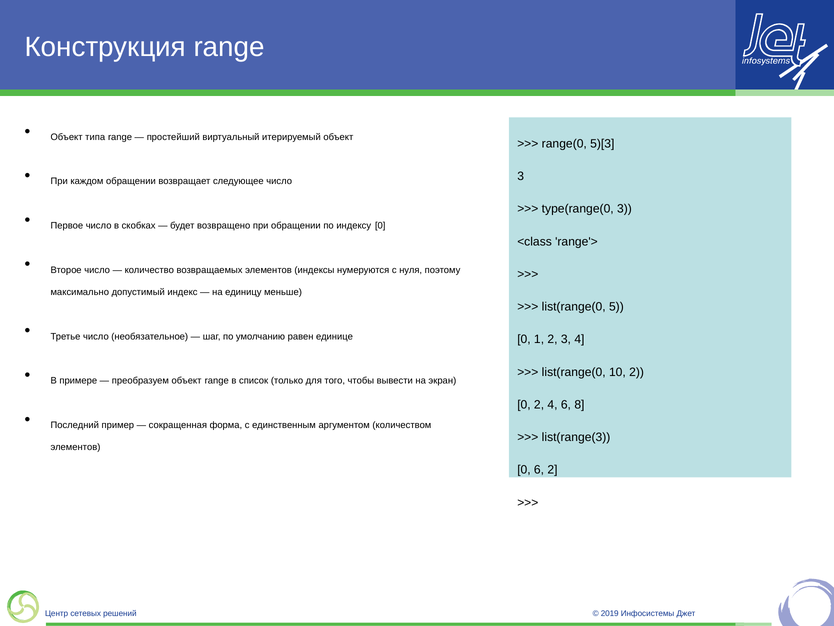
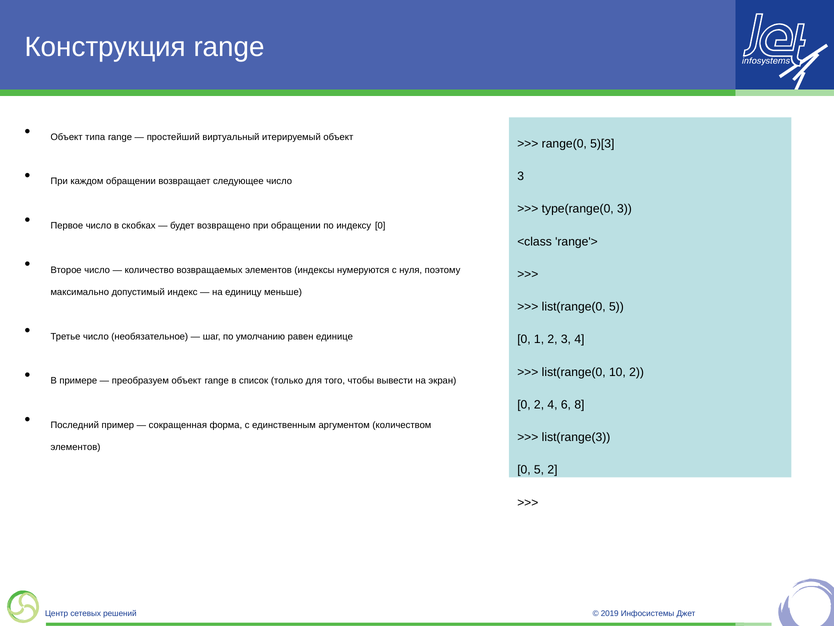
0 6: 6 -> 5 (539, 470)
